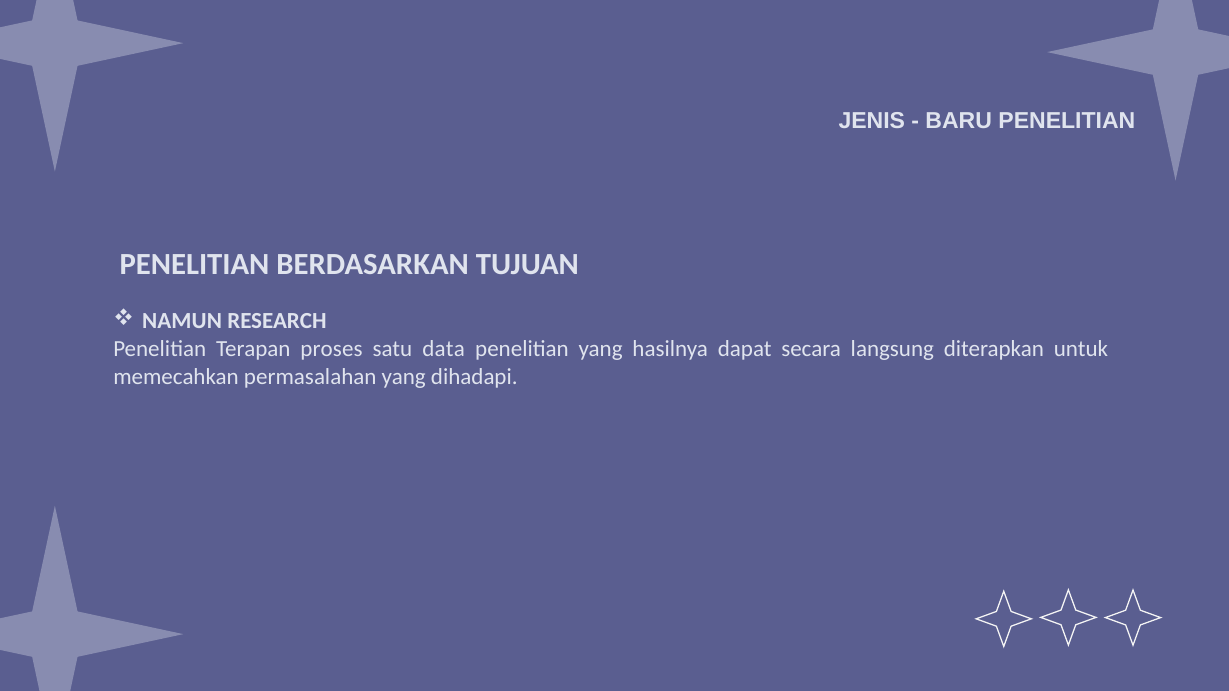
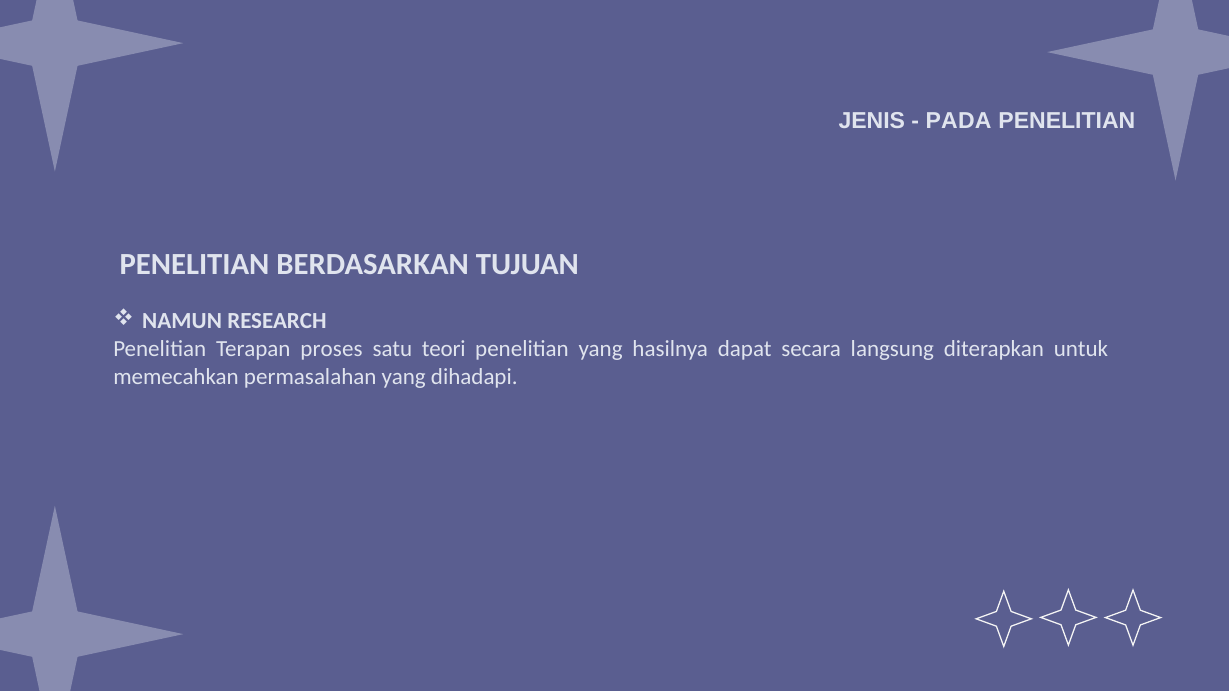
BARU: BARU -> PADA (959, 121)
satu data: data -> teori (444, 349)
